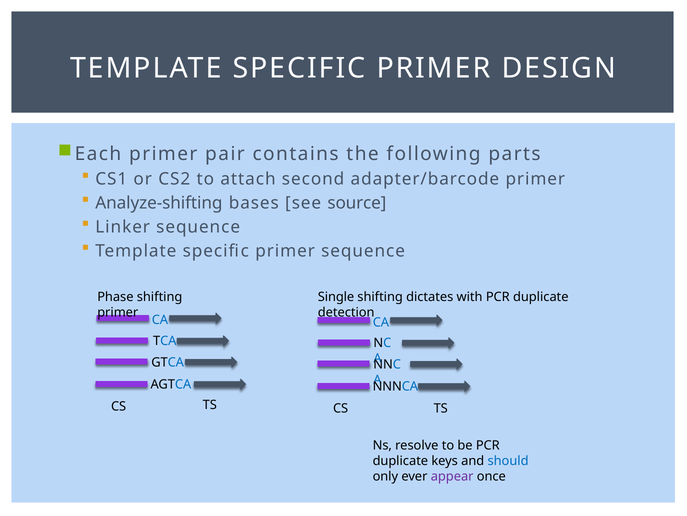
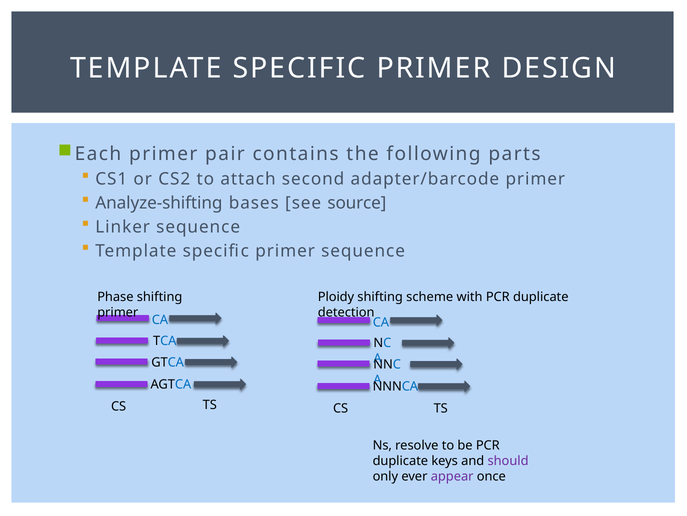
Single: Single -> Ploidy (336, 296)
dictates: dictates -> scheme (430, 296)
should colour: blue -> purple (508, 460)
